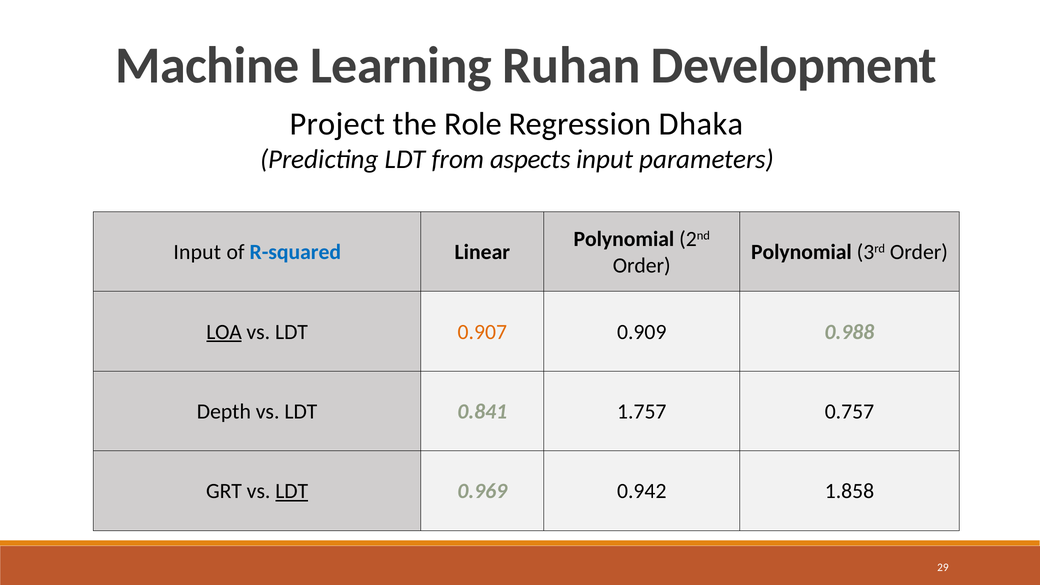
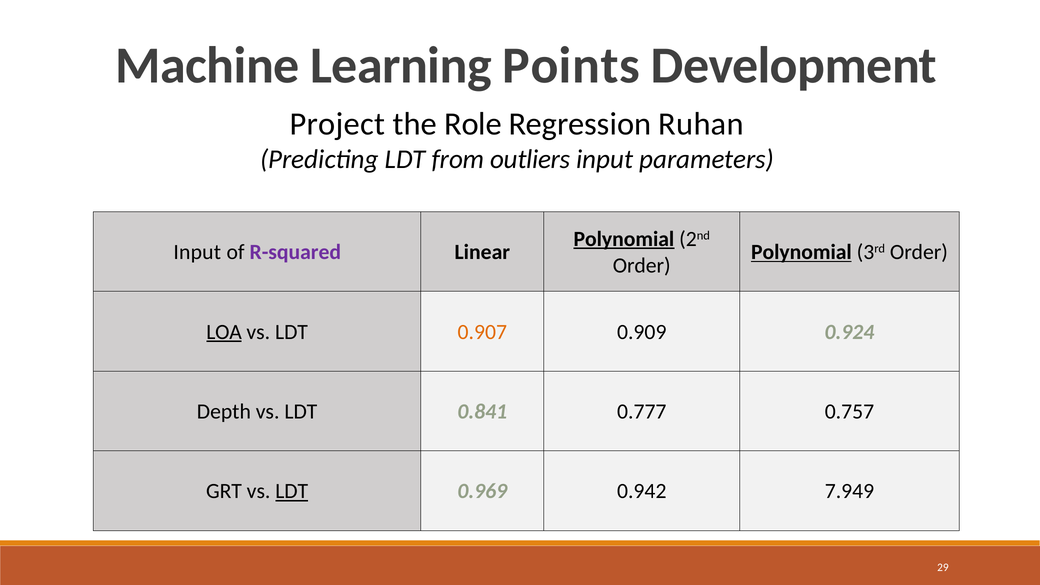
Ruhan: Ruhan -> Points (571, 66)
Dhaka: Dhaka -> Ruhan (701, 124)
aspects: aspects -> outliers (530, 159)
Polynomial underline: none -> present (624, 239)
R-squared colour: blue -> purple (295, 252)
Polynomial underline: none -> present (801, 252)
0.988: 0.988 -> 0.924 (849, 332)
1.757: 1.757 -> 0.777 (642, 412)
1.858: 1.858 -> 7.949 (849, 491)
